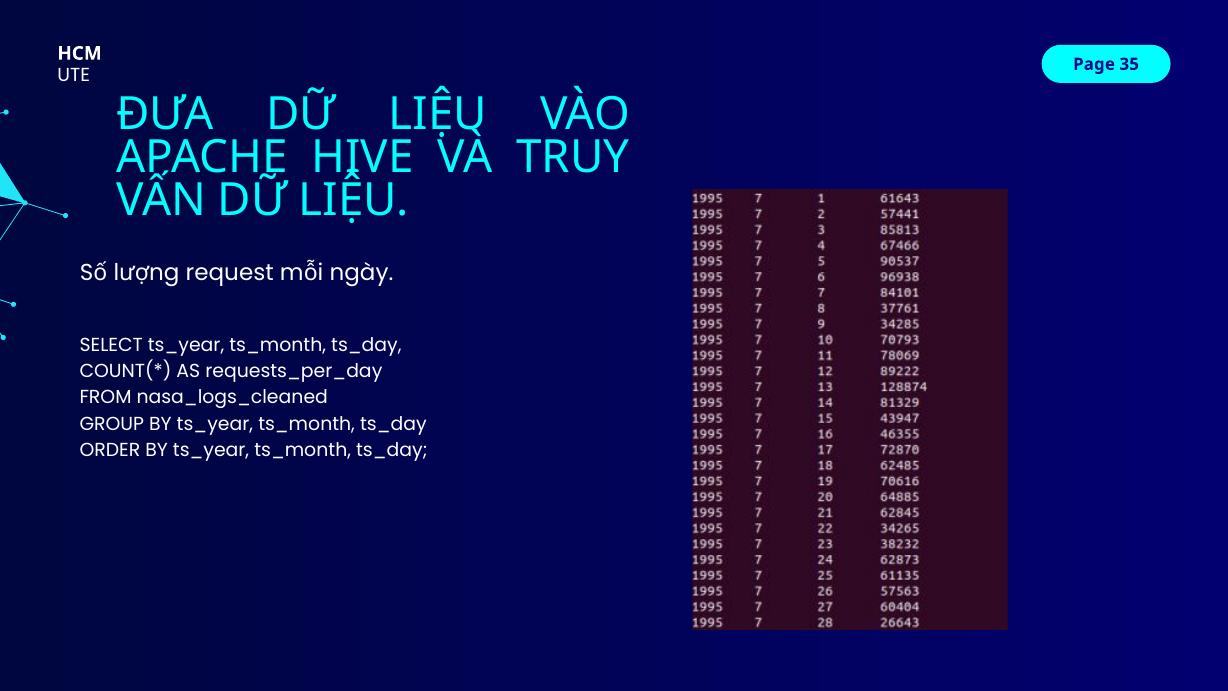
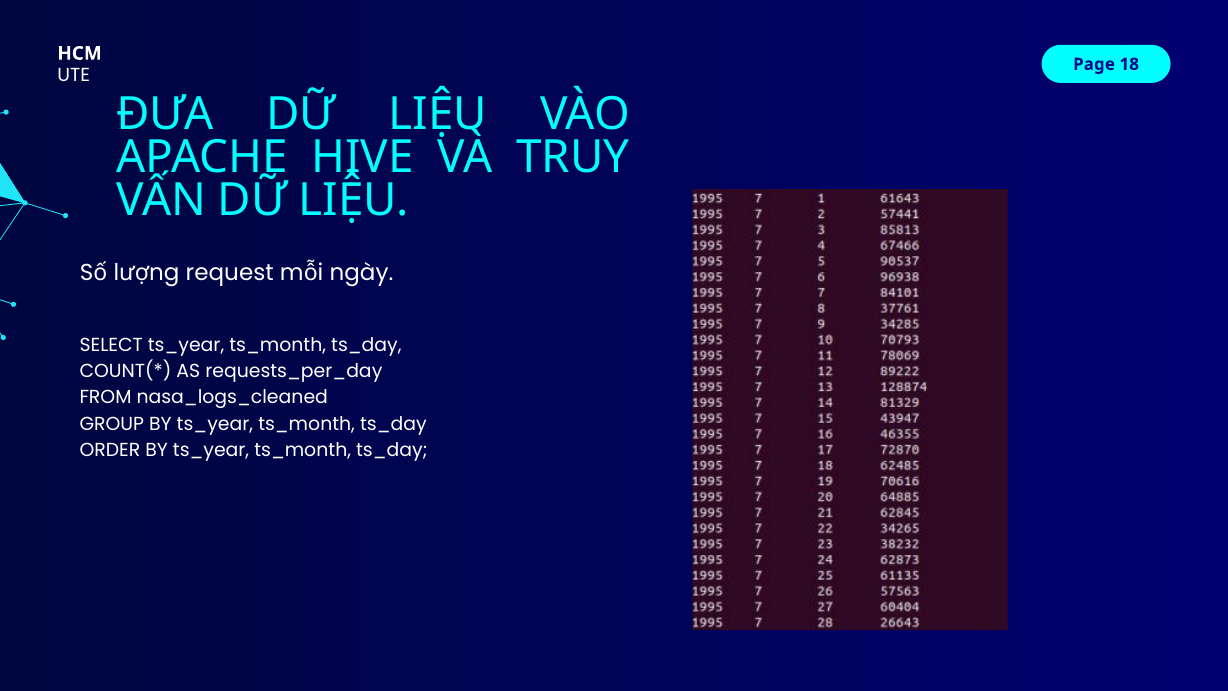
35: 35 -> 18 (1129, 64)
